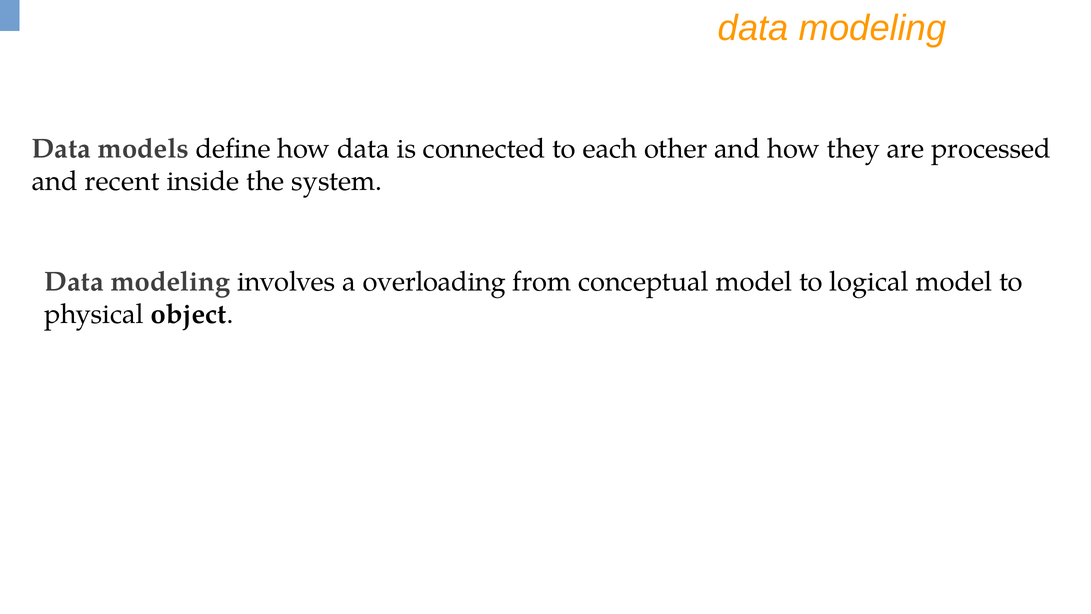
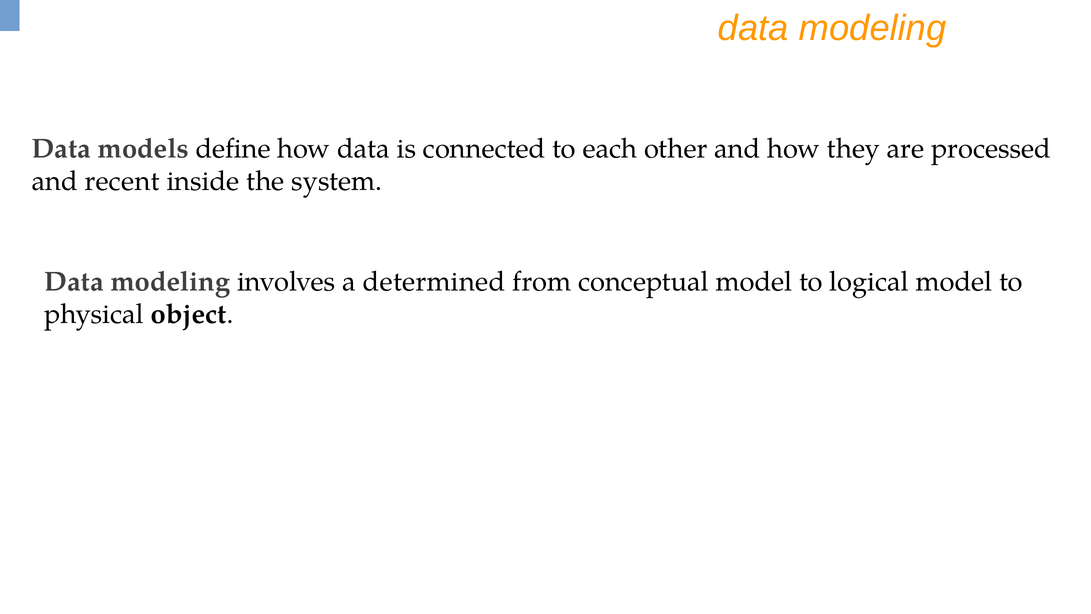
overloading: overloading -> determined (434, 281)
